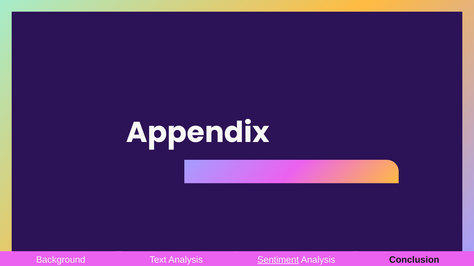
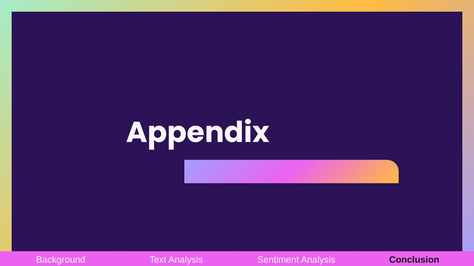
Sentiment underline: present -> none (278, 260)
